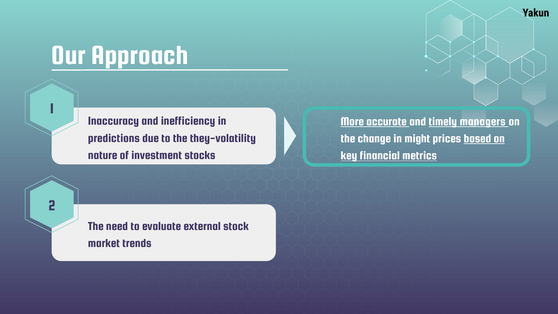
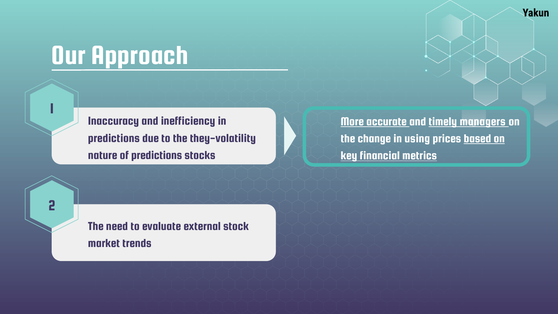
might: might -> using (417, 138)
of investment: investment -> predictions (157, 155)
